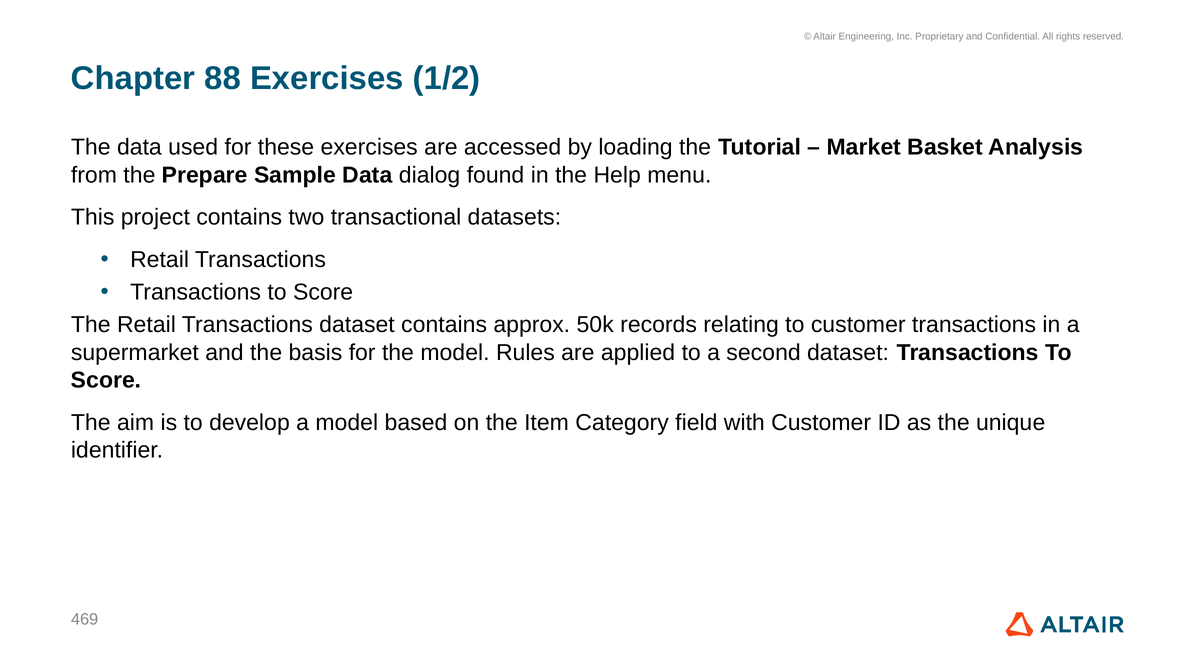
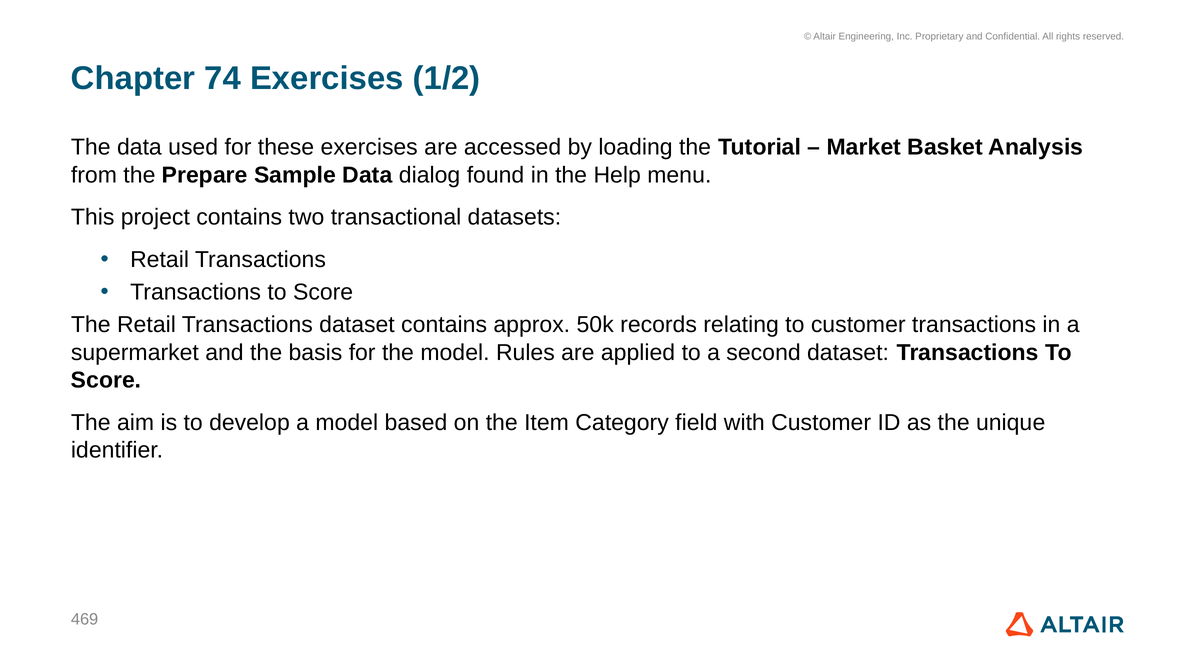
88: 88 -> 74 (223, 78)
